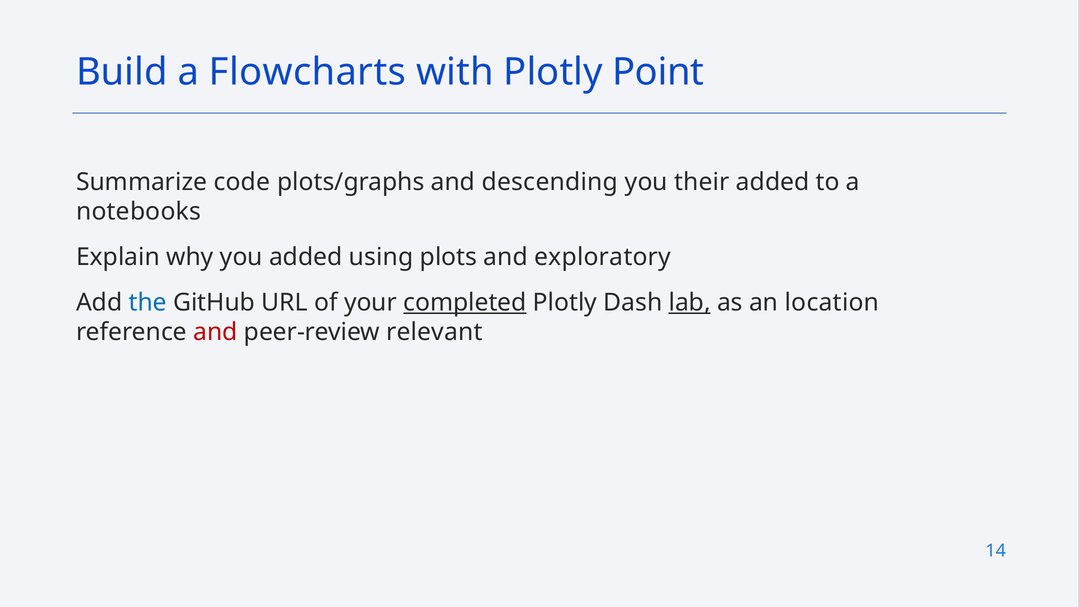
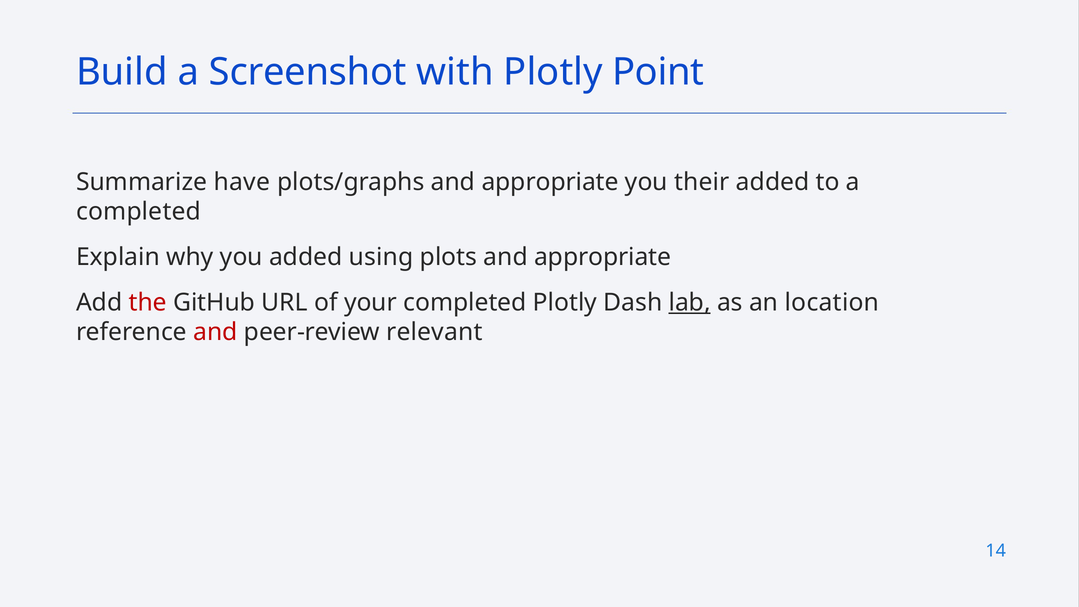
Flowcharts: Flowcharts -> Screenshot (308, 72)
code: code -> have (242, 182)
plots/graphs and descending: descending -> appropriate (550, 182)
notebooks: notebooks -> completed (139, 212)
plots and exploratory: exploratory -> appropriate (603, 257)
the colour: blue -> red (148, 303)
completed underline: present -> none (465, 303)
